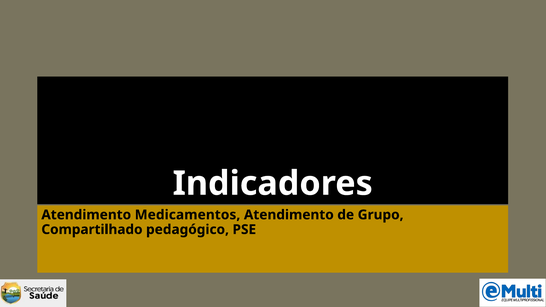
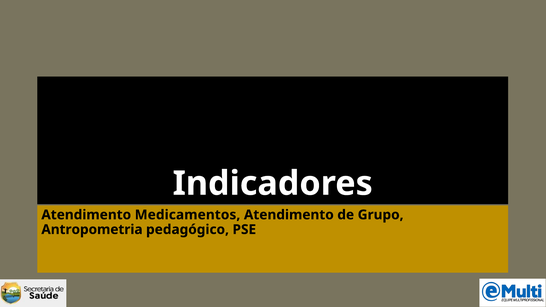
Compartilhado: Compartilhado -> Antropometria (92, 230)
